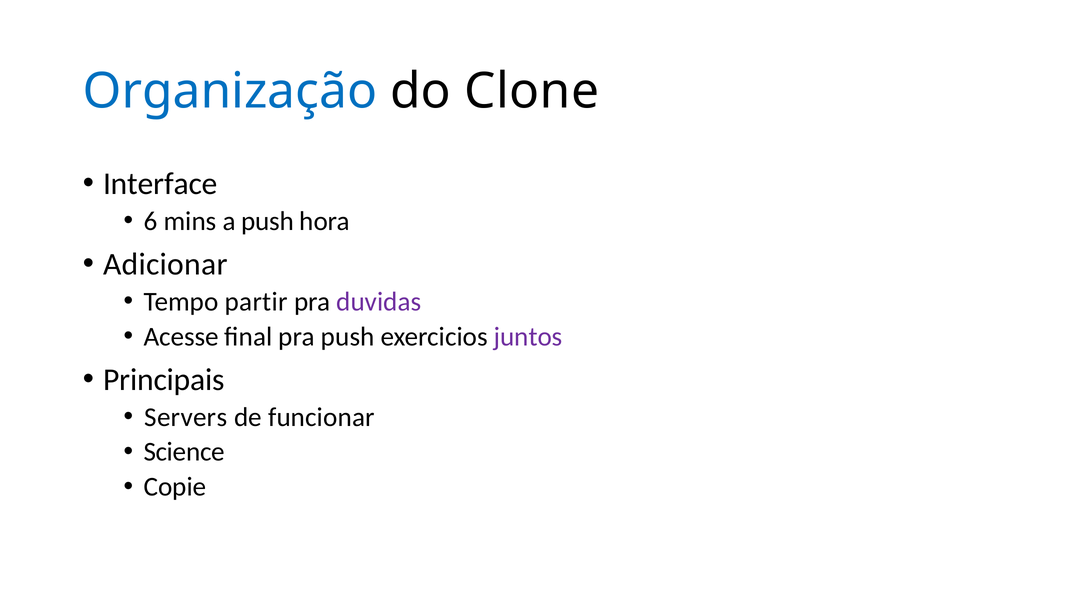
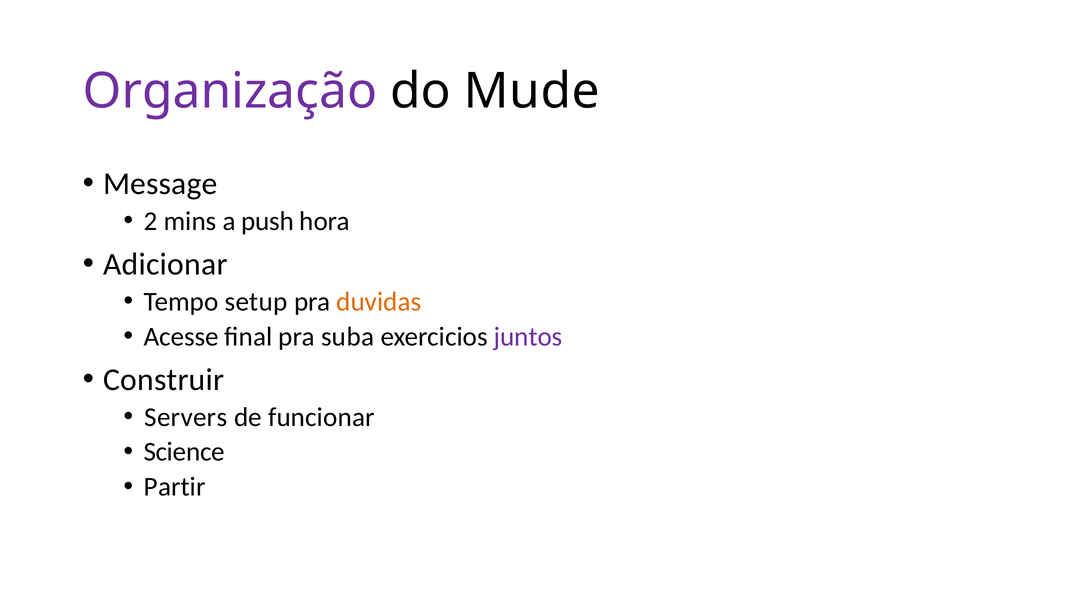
Organização colour: blue -> purple (230, 91)
Clone: Clone -> Mude (532, 91)
Interface: Interface -> Message (160, 184)
6: 6 -> 2 (151, 221)
partir: partir -> setup (256, 302)
duvidas colour: purple -> orange (379, 302)
pra push: push -> suba (348, 336)
Principais: Principais -> Construir (164, 380)
Copie: Copie -> Partir (175, 487)
